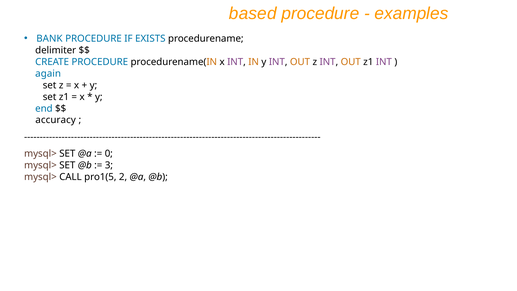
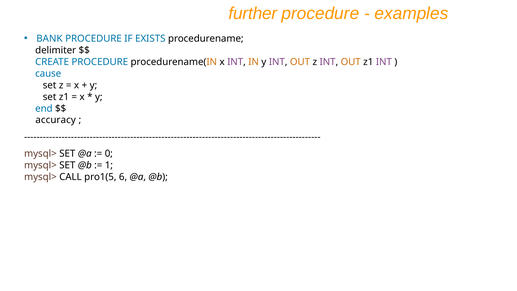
based: based -> further (253, 13)
again: again -> cause (48, 74)
3: 3 -> 1 (109, 165)
2: 2 -> 6 (123, 177)
